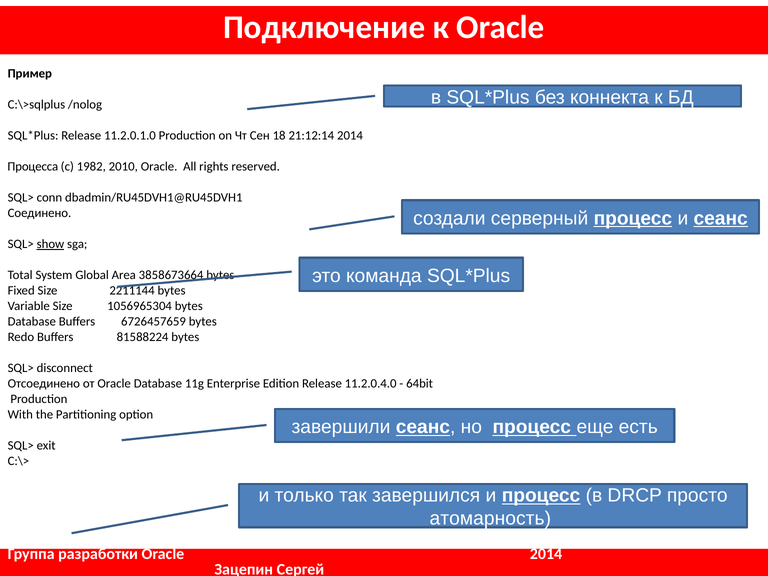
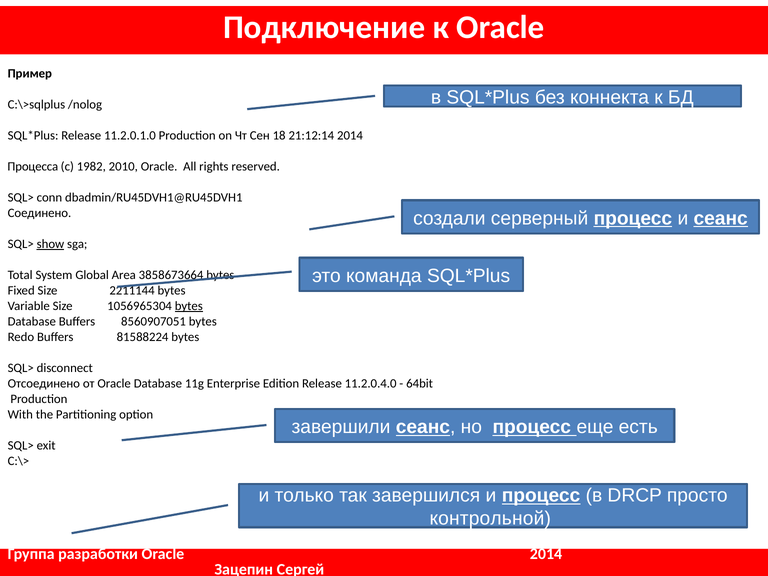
bytes underline: none -> present (189, 306)
6726457659: 6726457659 -> 8560907051 (154, 322)
атомарность: атомарность -> контрольной (490, 519)
